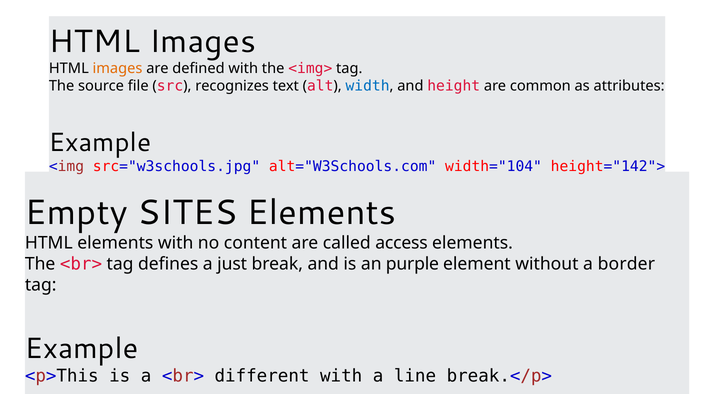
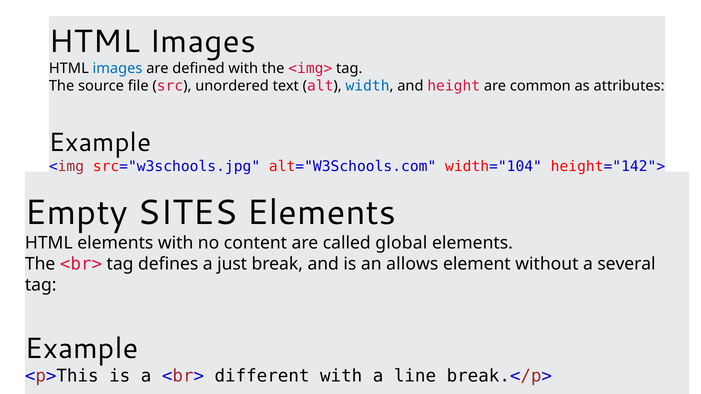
images colour: orange -> blue (117, 68)
recognizes: recognizes -> unordered (232, 86)
access: access -> global (401, 243)
purple: purple -> allows (412, 264)
border: border -> several (626, 264)
